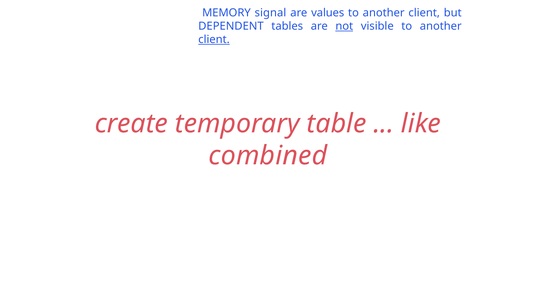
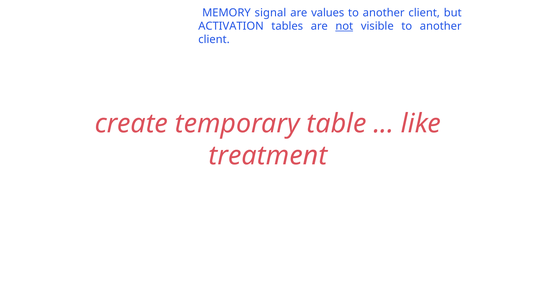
DEPENDENT: DEPENDENT -> ACTIVATION (231, 26)
client underline: present -> none (214, 40)
combined: combined -> treatment (268, 156)
